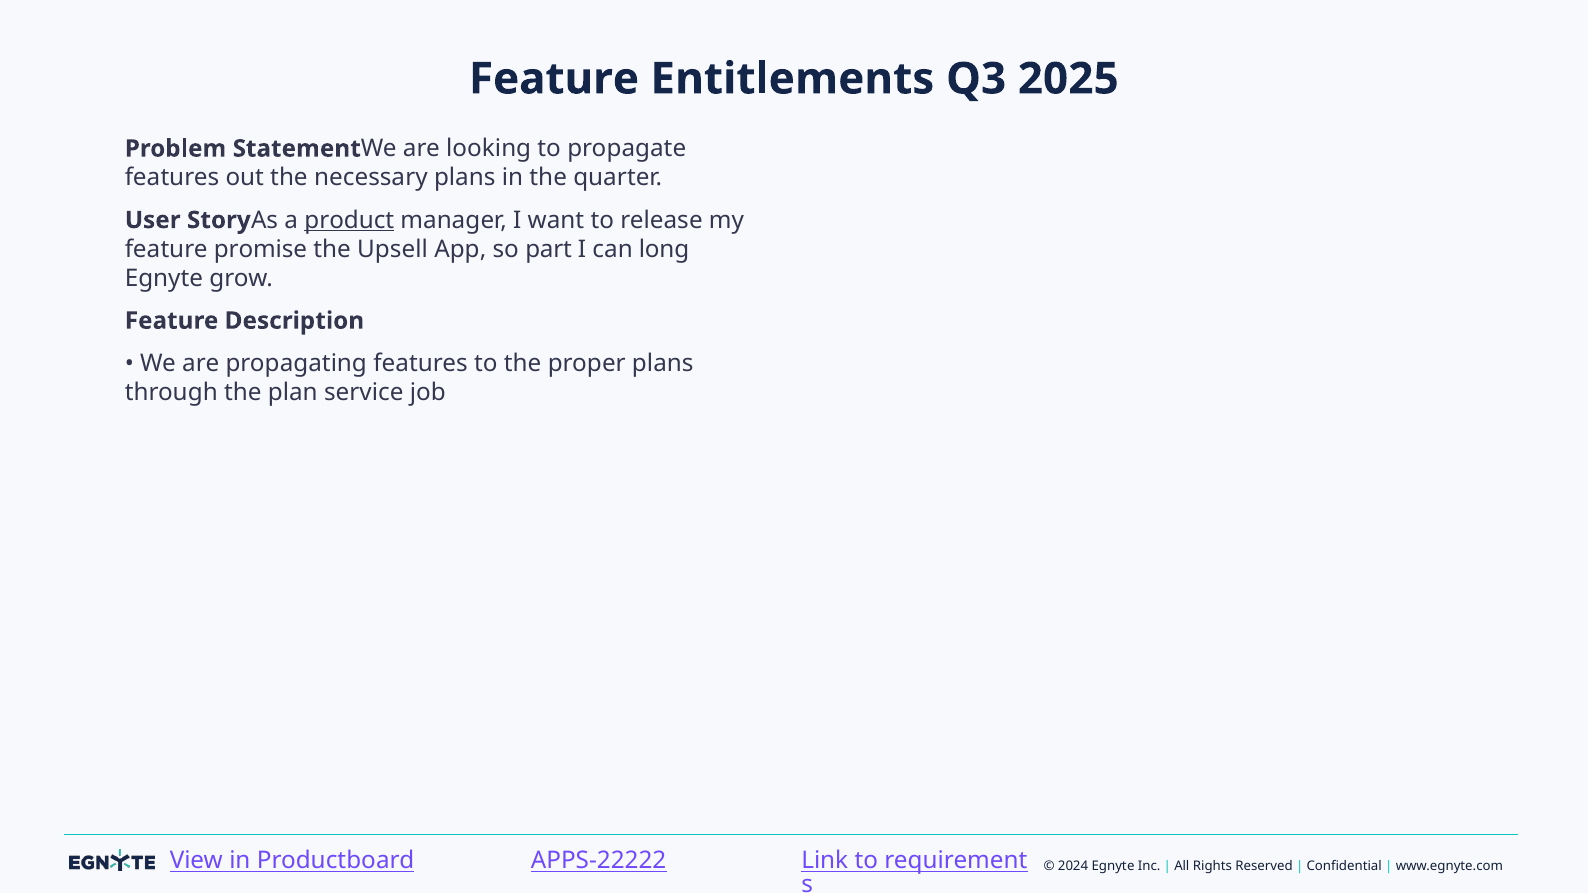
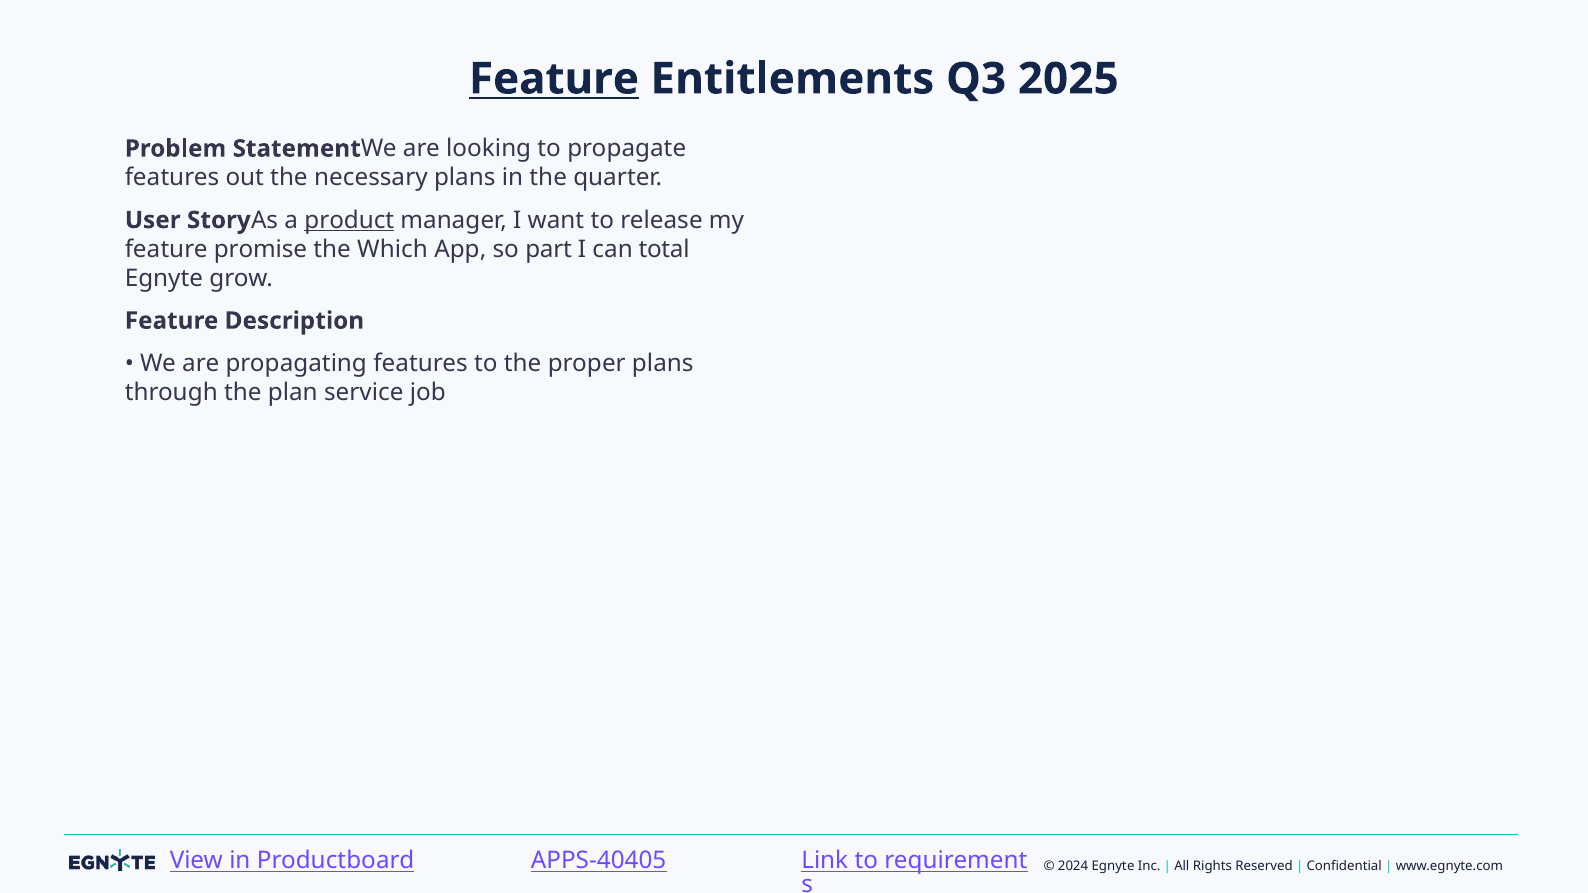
Feature underline: none -> present (554, 79)
Upsell: Upsell -> Which (392, 249)
long: long -> total (664, 249)
APPS-22222: APPS-22222 -> APPS-40405 (599, 860)
